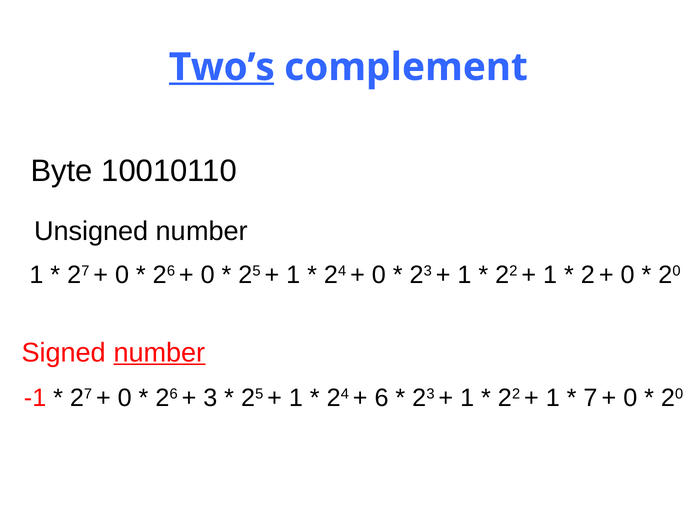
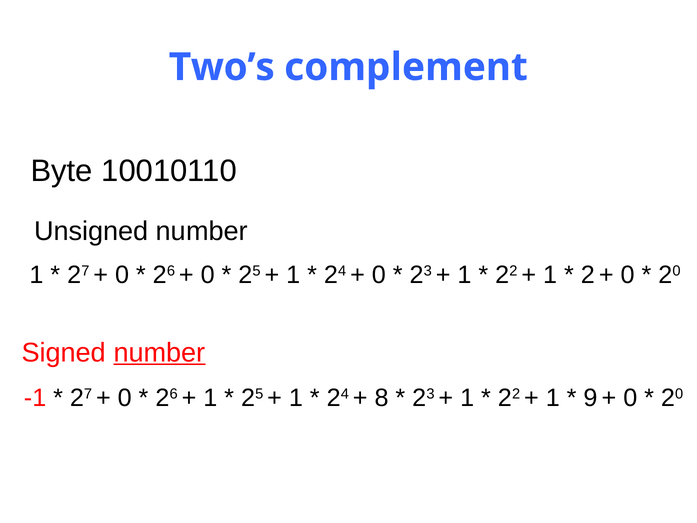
Two’s underline: present -> none (222, 67)
3: 3 -> 1 (210, 398)
6: 6 -> 8 (382, 398)
7: 7 -> 9 (590, 398)
